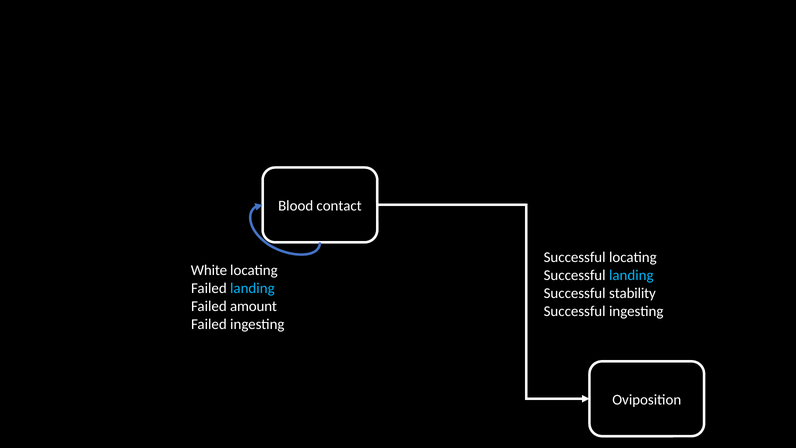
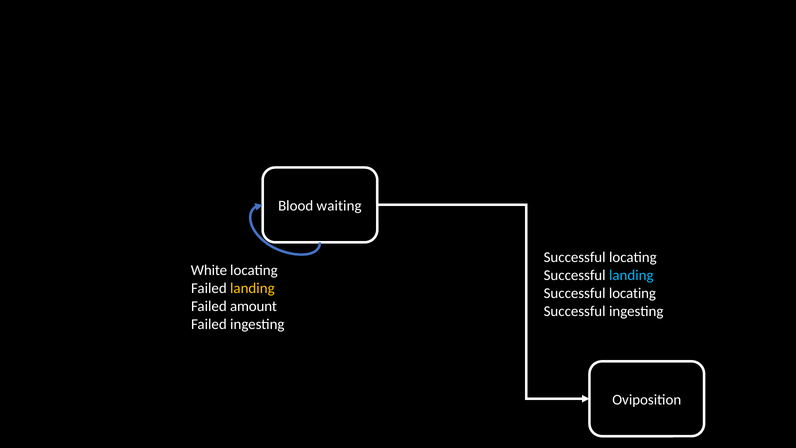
contact: contact -> waiting (339, 206)
landing colour: light blue -> yellow (252, 288)
stability: stability -> locating (632, 293)
